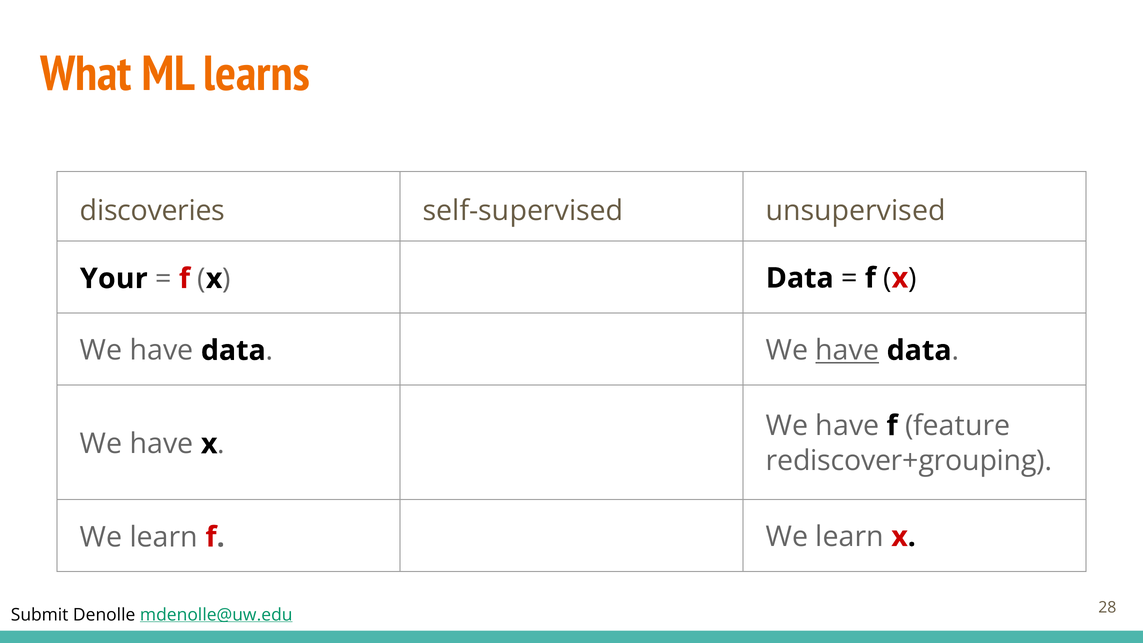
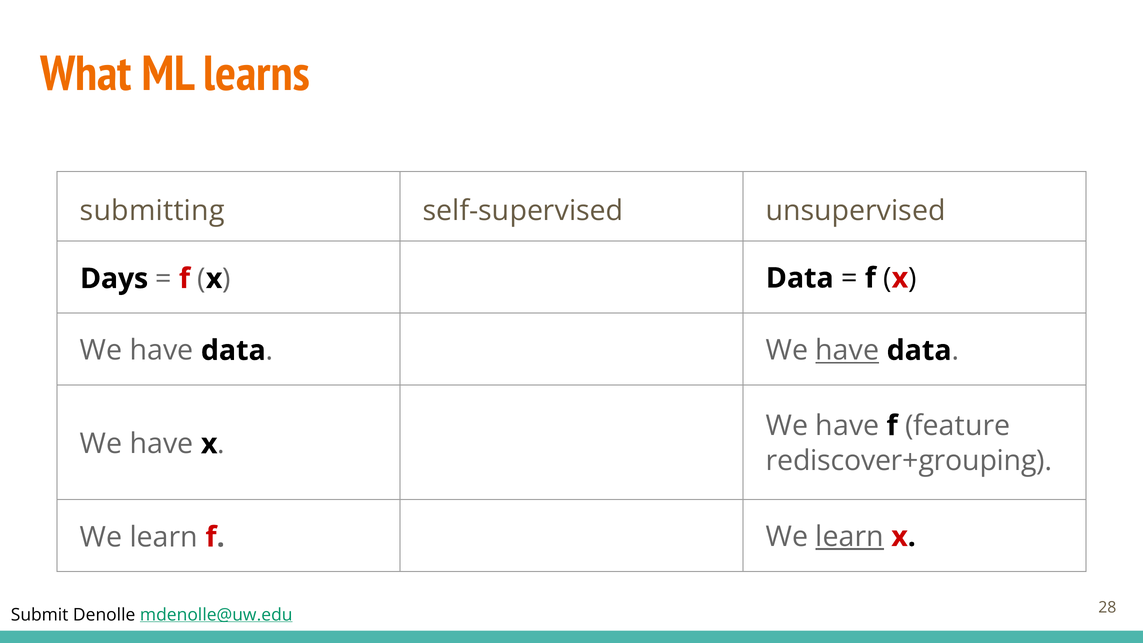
discoveries: discoveries -> submitting (152, 211)
Your: Your -> Days (114, 279)
learn underline: none -> present (850, 537)
